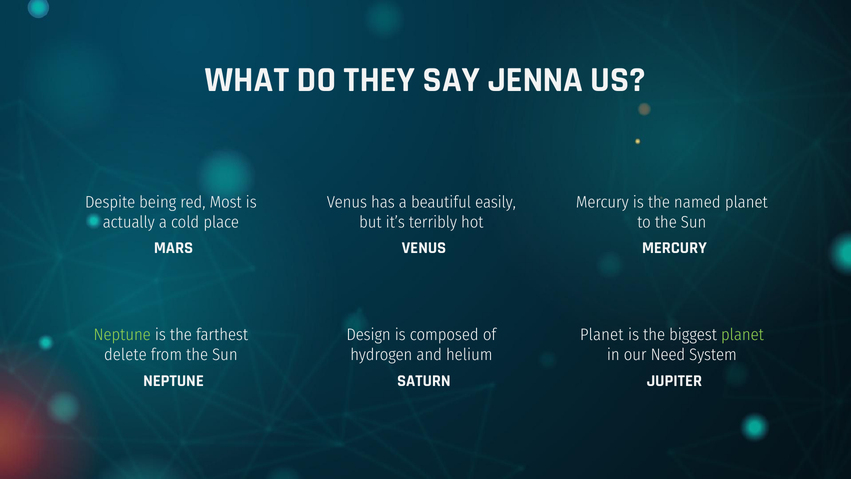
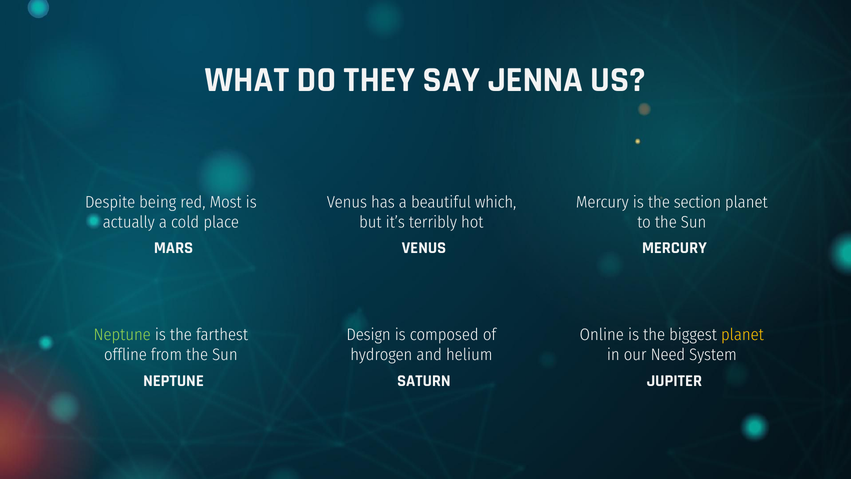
easily: easily -> which (496, 202)
named: named -> section (697, 202)
Planet: Planet -> Online (602, 335)
planet colour: light green -> yellow (742, 335)
delete: delete -> offline (125, 355)
